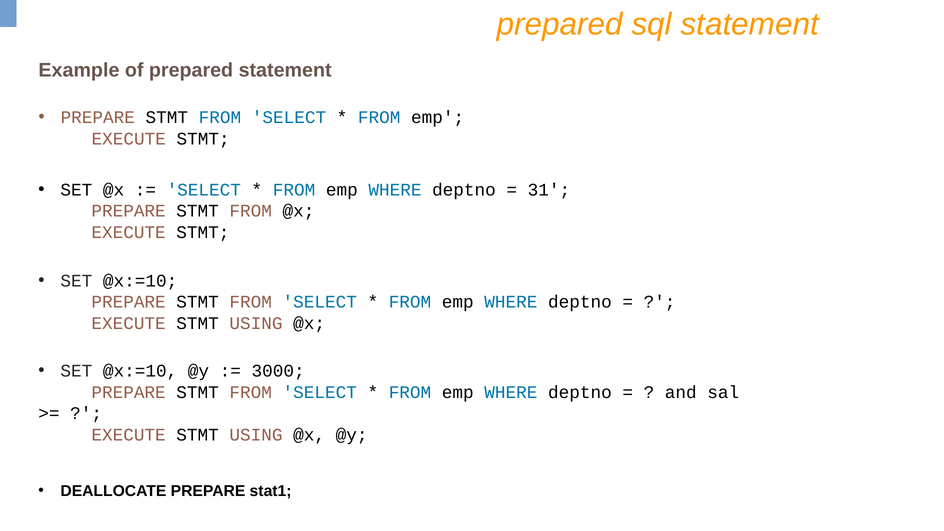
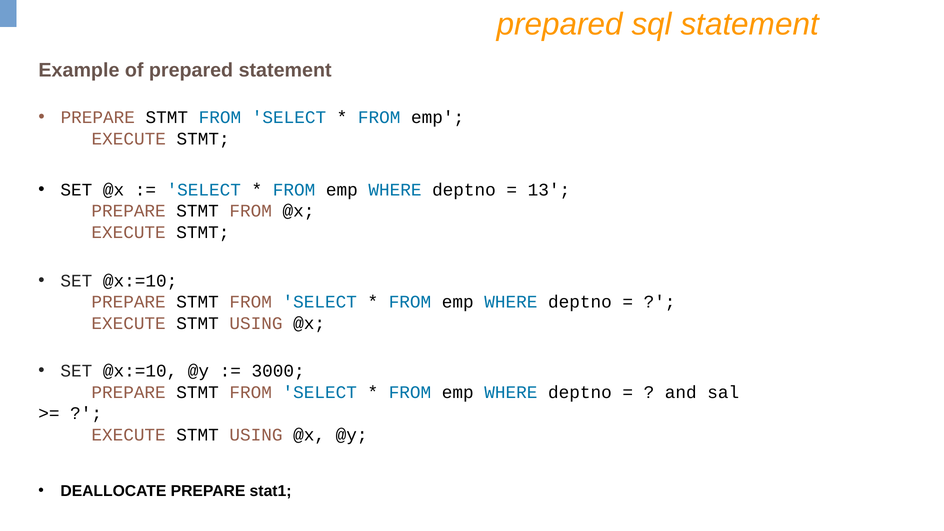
31: 31 -> 13 (549, 190)
